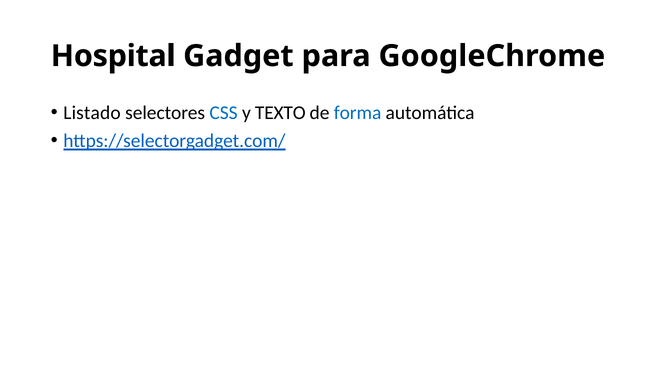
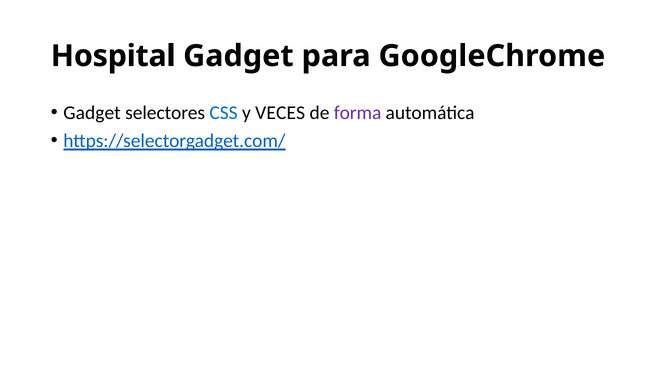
Listado: Listado -> Gadget (92, 113)
TEXTO: TEXTO -> VECES (280, 113)
forma colour: blue -> purple (358, 113)
